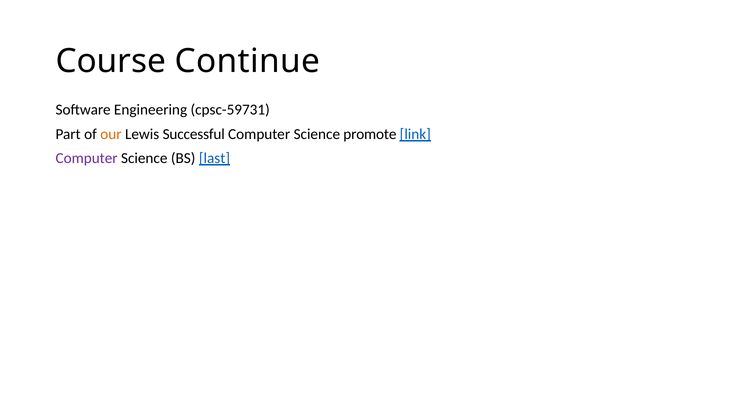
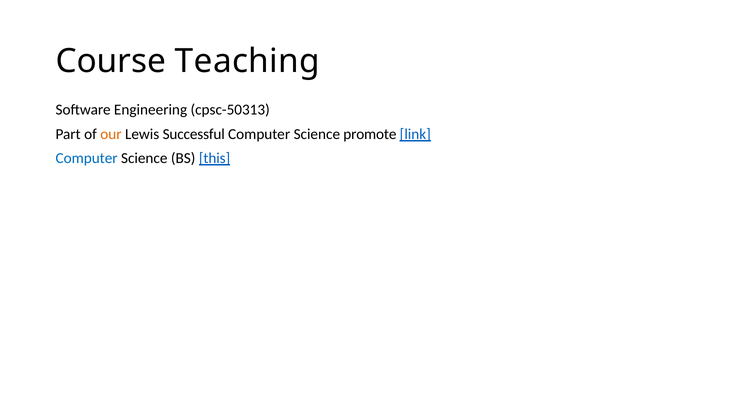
Continue: Continue -> Teaching (247, 61)
cpsc-59731: cpsc-59731 -> cpsc-50313 (230, 110)
Computer colour: purple -> blue (87, 158)
last: last -> this (215, 158)
